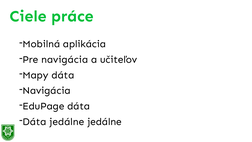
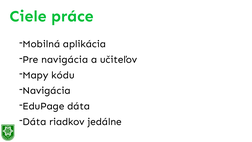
Mapy dáta: dáta -> kódu (63, 75)
Dáta jedálne: jedálne -> riadkov (67, 121)
